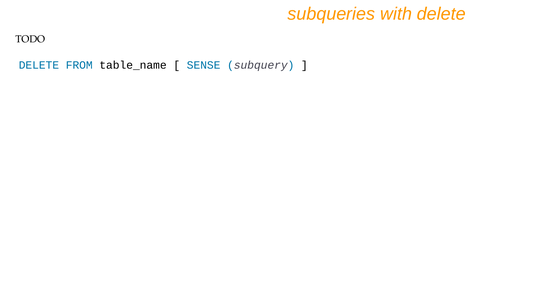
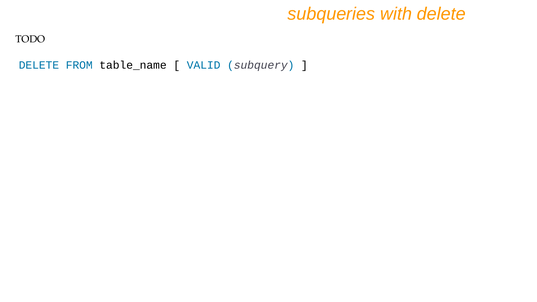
SENSE: SENSE -> VALID (204, 65)
